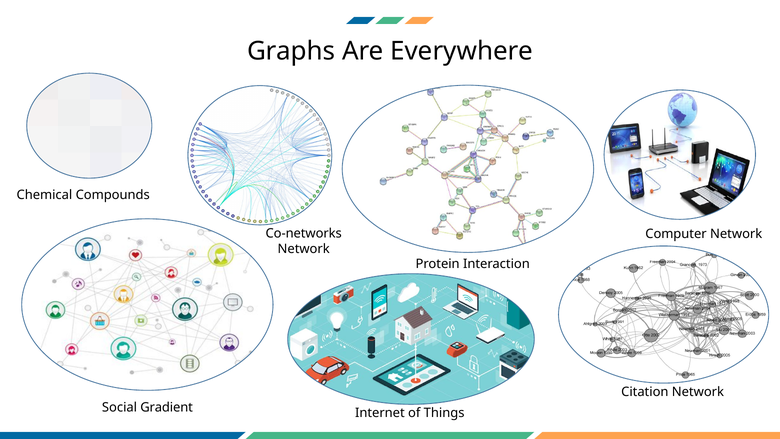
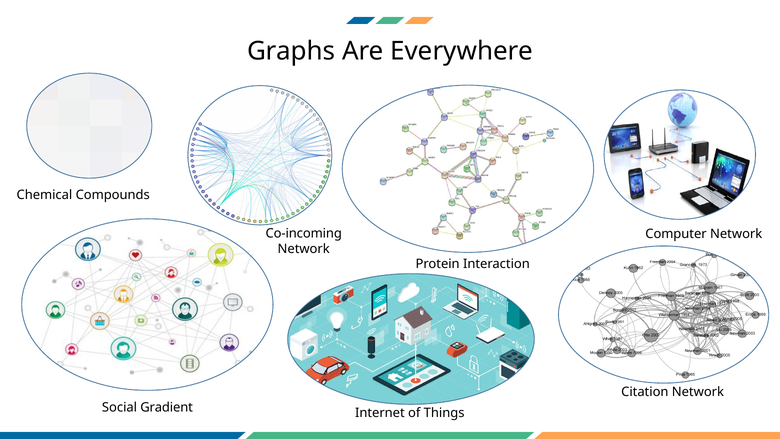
Co-networks: Co-networks -> Co-incoming (304, 233)
